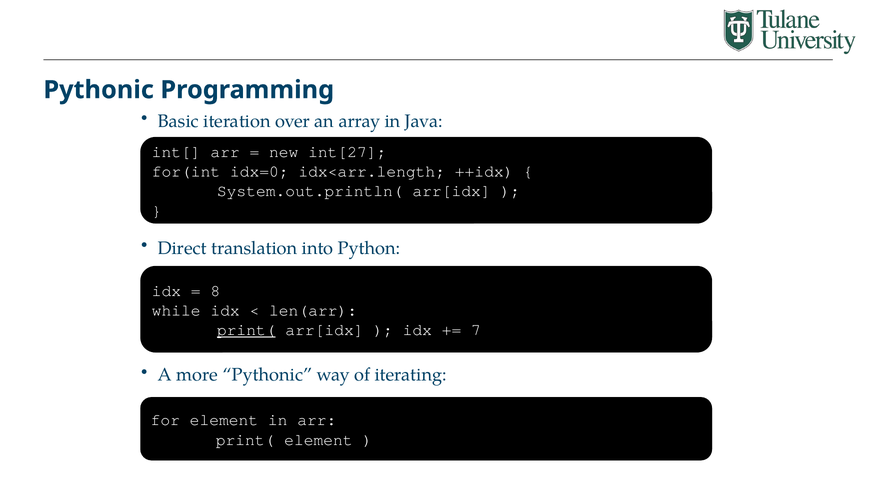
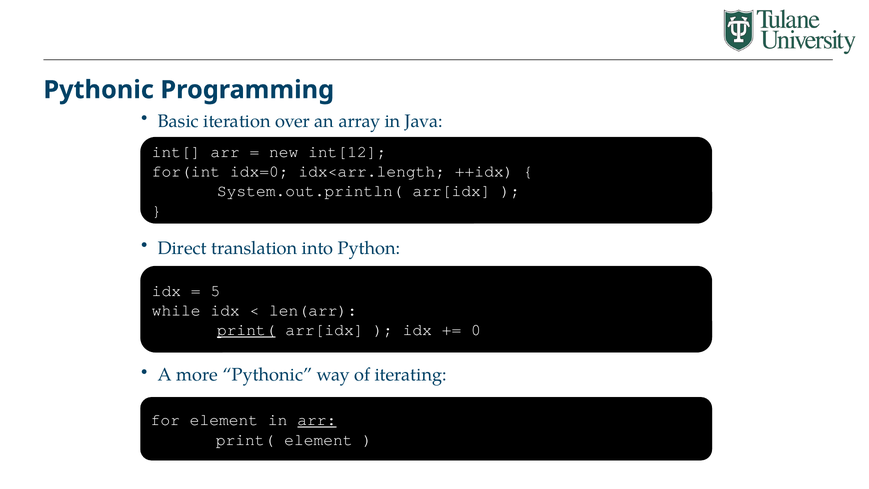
int[27: int[27 -> int[12 (347, 152)
8: 8 -> 5 (215, 291)
7: 7 -> 0 (476, 330)
arr underline: none -> present (317, 420)
